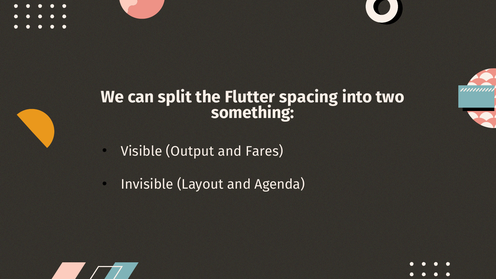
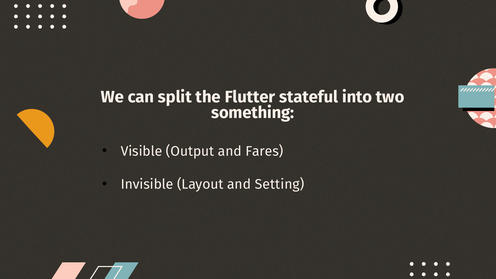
spacing: spacing -> stateful (309, 97)
Agenda: Agenda -> Setting (280, 184)
